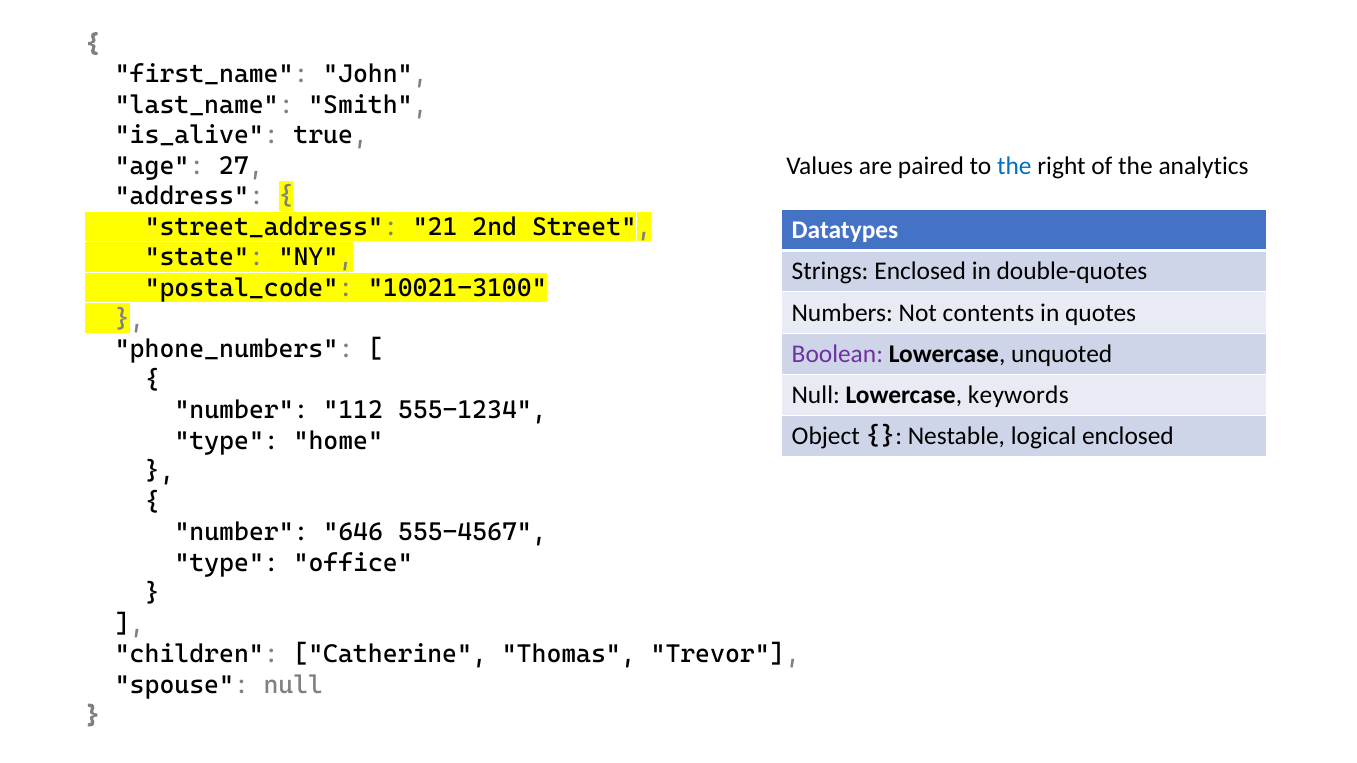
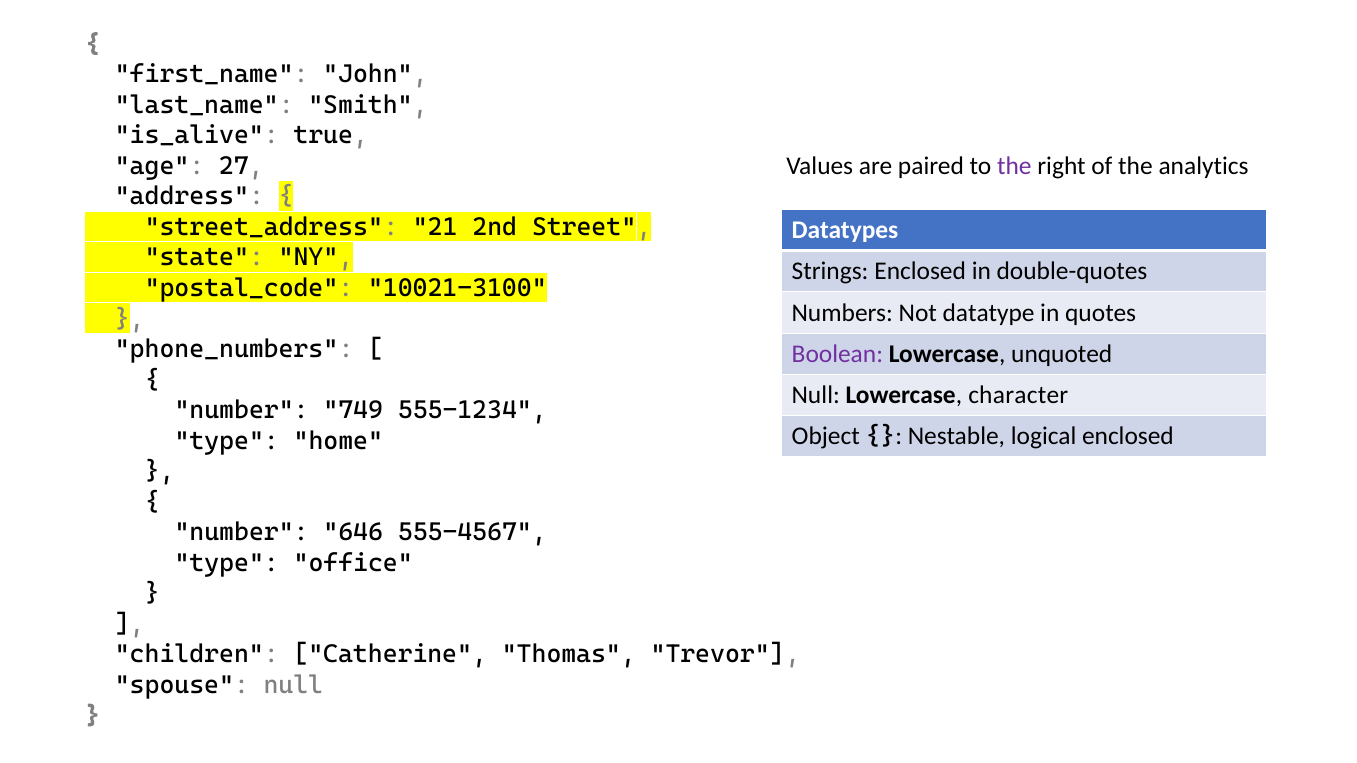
the colour: blue -> purple (1014, 166)
contents: contents -> datatype (989, 313)
keywords: keywords -> character (1018, 395)
112: 112 -> 749 (353, 410)
